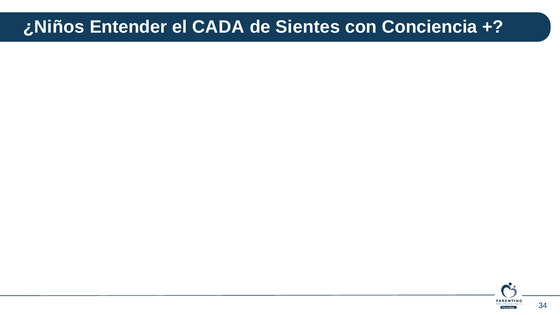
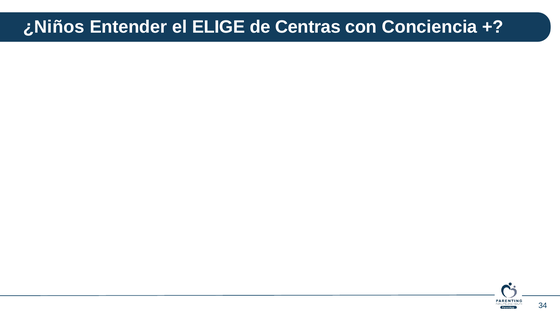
CADA: CADA -> ELIGE (218, 27)
Sientes: Sientes -> Centras (308, 27)
